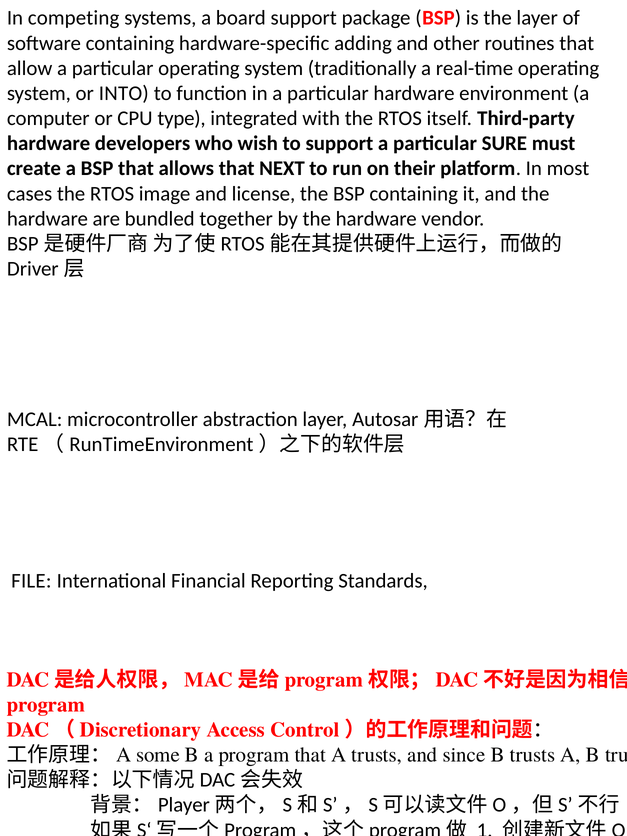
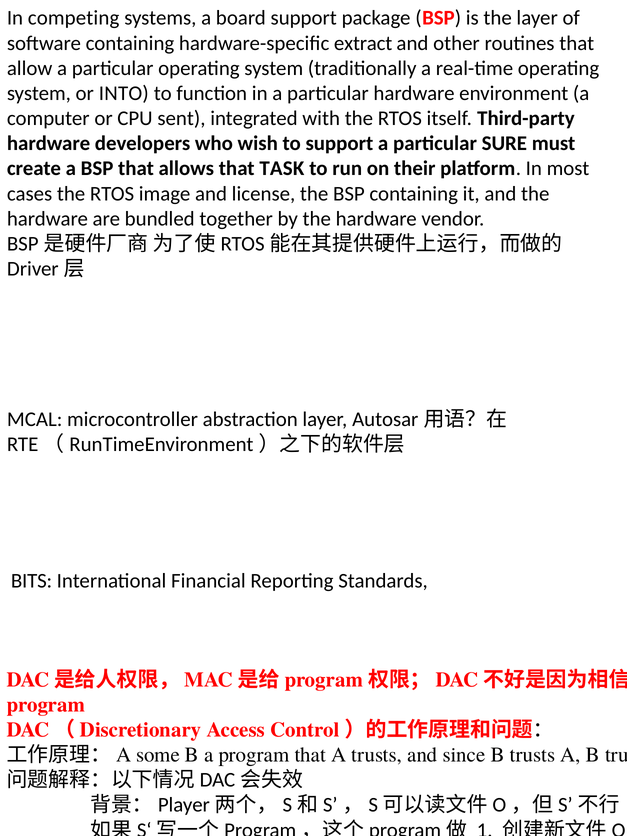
adding: adding -> extract (363, 43)
type: type -> sent (181, 118)
NEXT: NEXT -> TASK (282, 169)
FILE: FILE -> BITS (32, 581)
